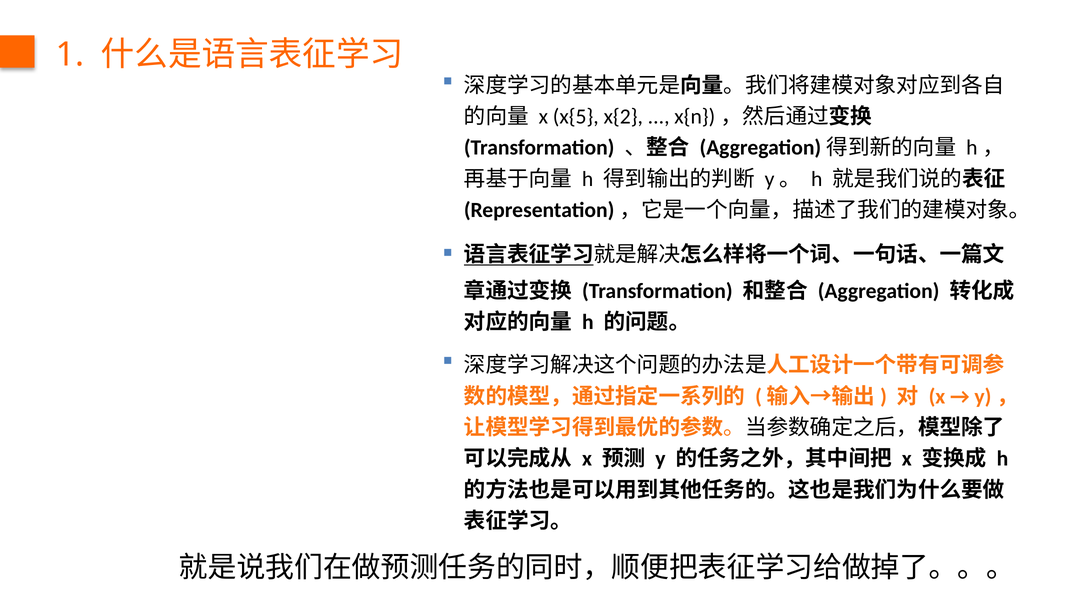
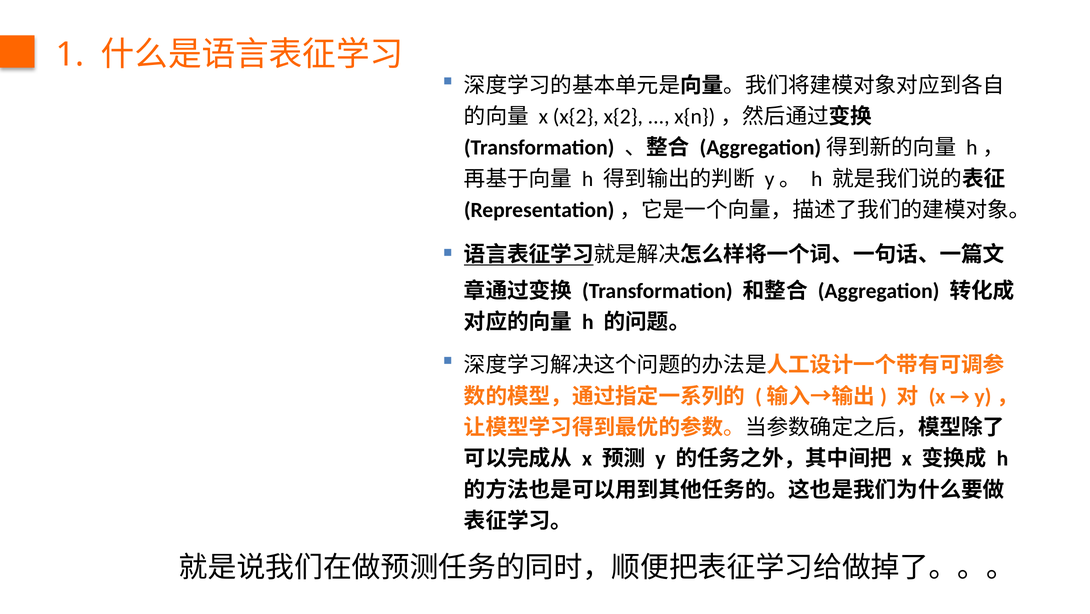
x x{5: x{5 -> x{2 (576, 117)
